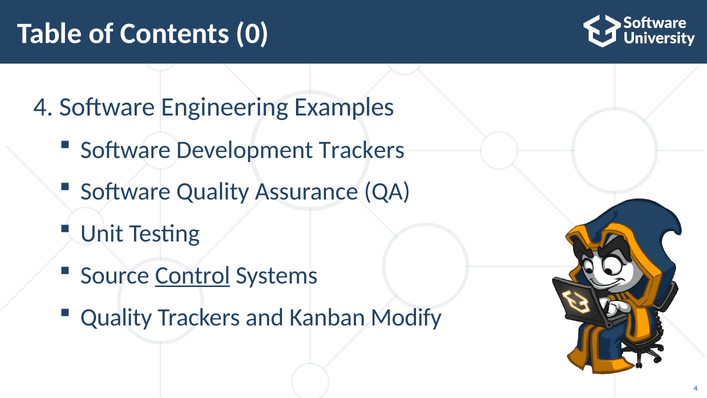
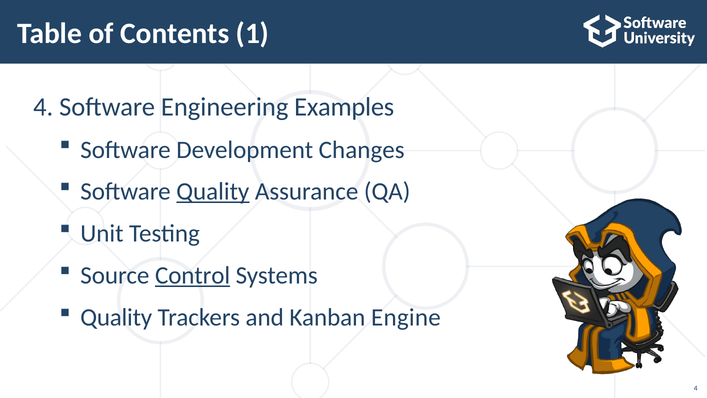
0: 0 -> 1 (252, 33)
Development Trackers: Trackers -> Changes (362, 150)
Quality underline: none -> present (213, 192)
Modify: Modify -> Engine (406, 317)
